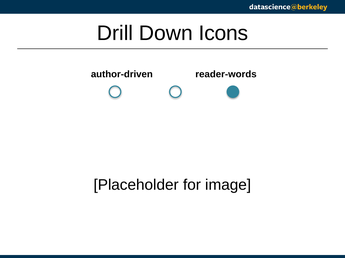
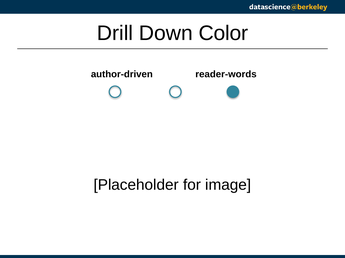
Icons: Icons -> Color (223, 33)
